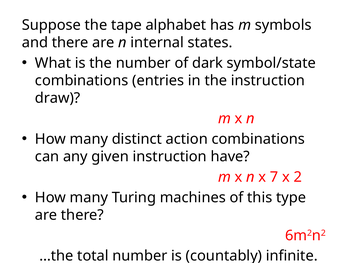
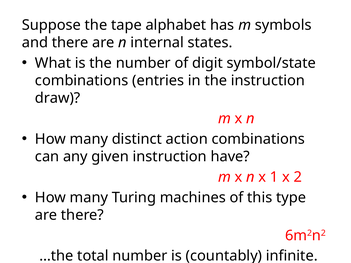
dark: dark -> digit (208, 63)
7: 7 -> 1 (274, 177)
